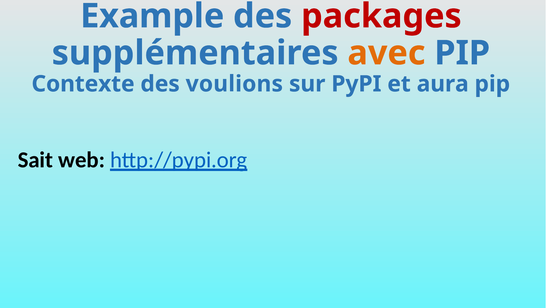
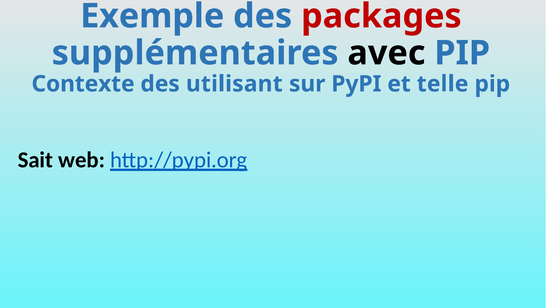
Example: Example -> Exemple (152, 16)
avec colour: orange -> black (386, 53)
voulions: voulions -> utilisant (234, 84)
aura: aura -> telle (443, 84)
